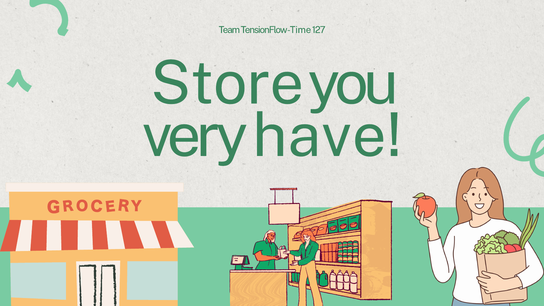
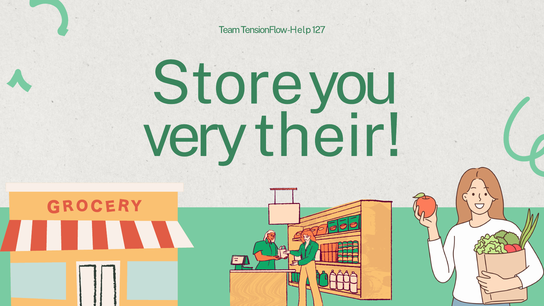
Time: Time -> Help (300, 30)
have: have -> their (327, 136)
